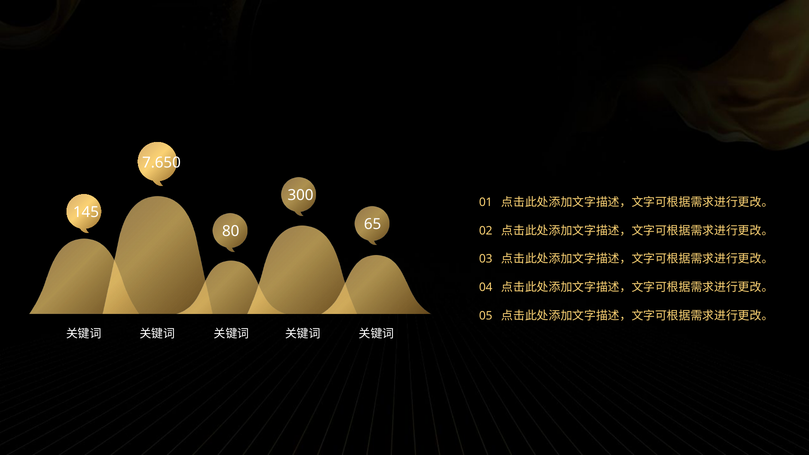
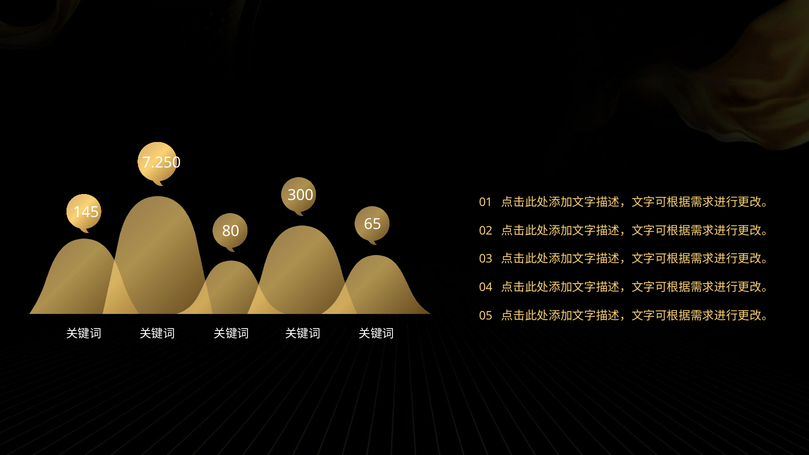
7.650: 7.650 -> 7.250 (161, 163)
